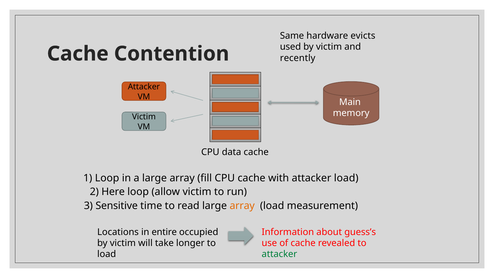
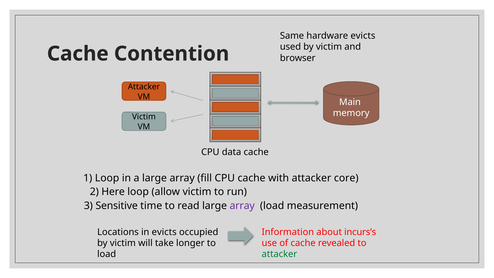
recently: recently -> browser (298, 58)
attacker load: load -> core (346, 178)
array colour: orange -> purple (242, 206)
in entire: entire -> evicts (164, 232)
guess’s: guess’s -> incurs’s (360, 232)
